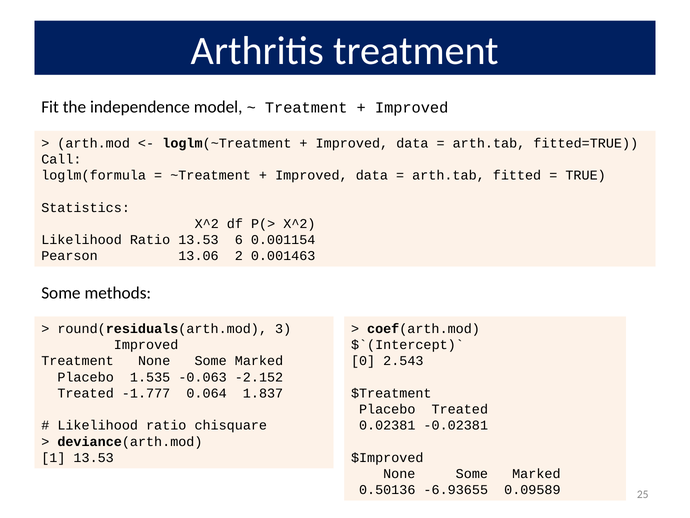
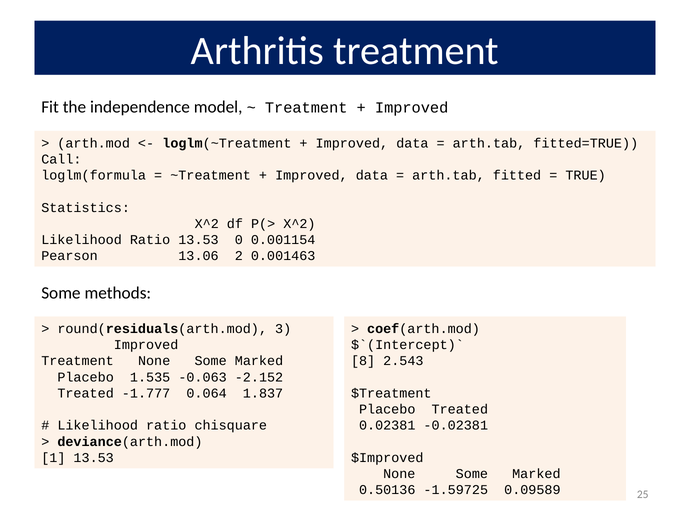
6: 6 -> 0 (239, 240)
0: 0 -> 8 (363, 361)
-6.93655: -6.93655 -> -1.59725 (456, 490)
